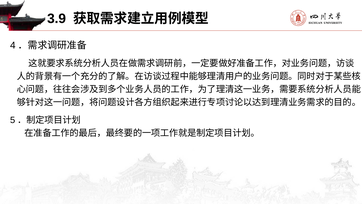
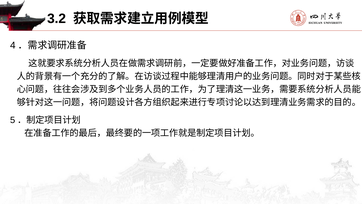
3.9: 3.9 -> 3.2 (57, 19)
